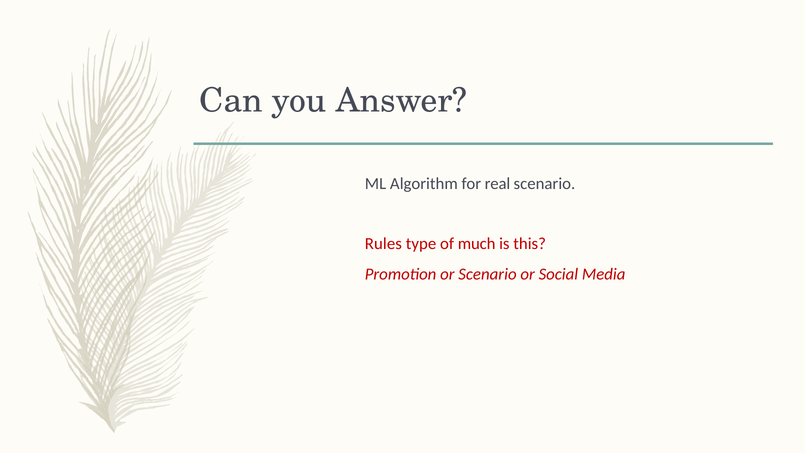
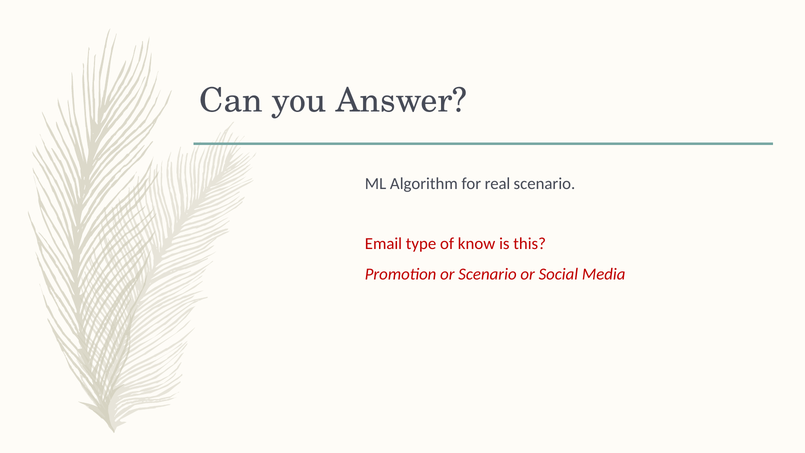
Rules: Rules -> Email (383, 244)
much: much -> know (477, 244)
